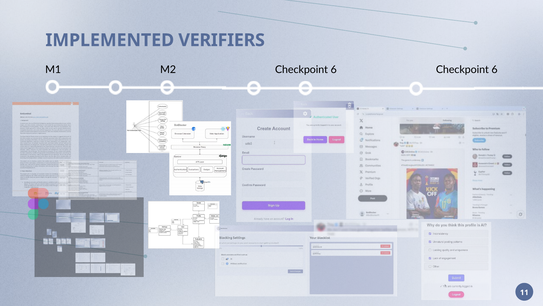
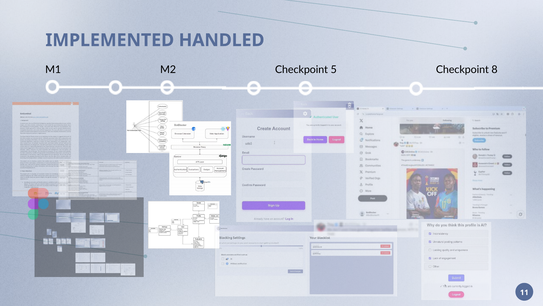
VERIFIERS: VERIFIERS -> HANDLED (222, 40)
M2 Checkpoint 6: 6 -> 5 (334, 69)
6: 6 -> 8 (495, 69)
